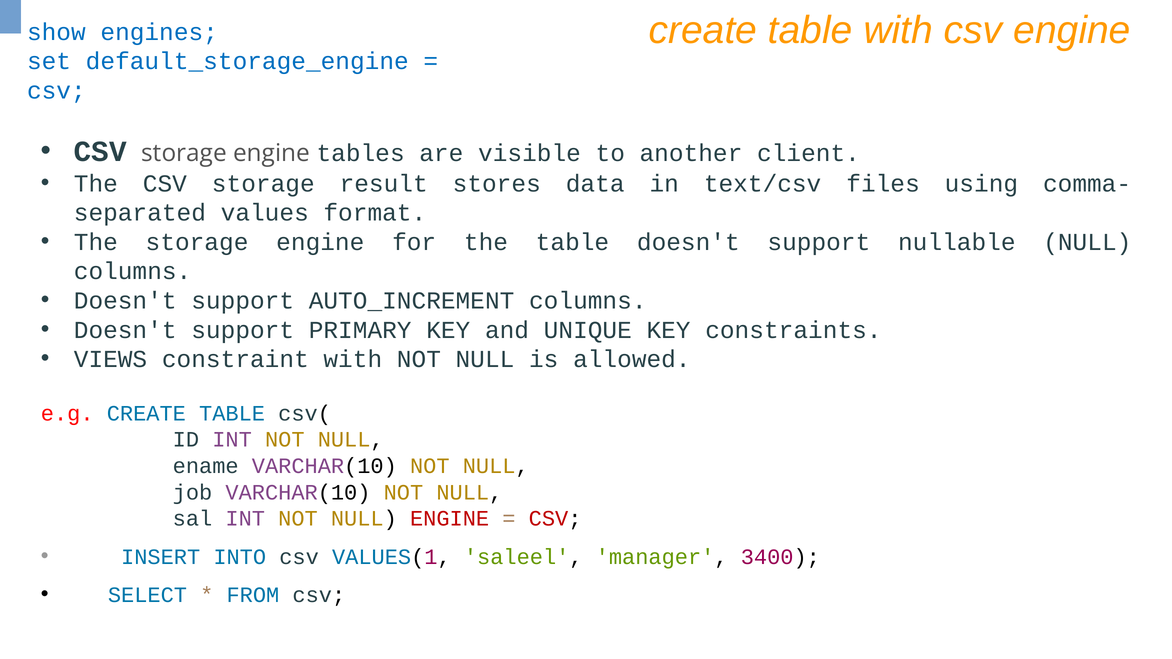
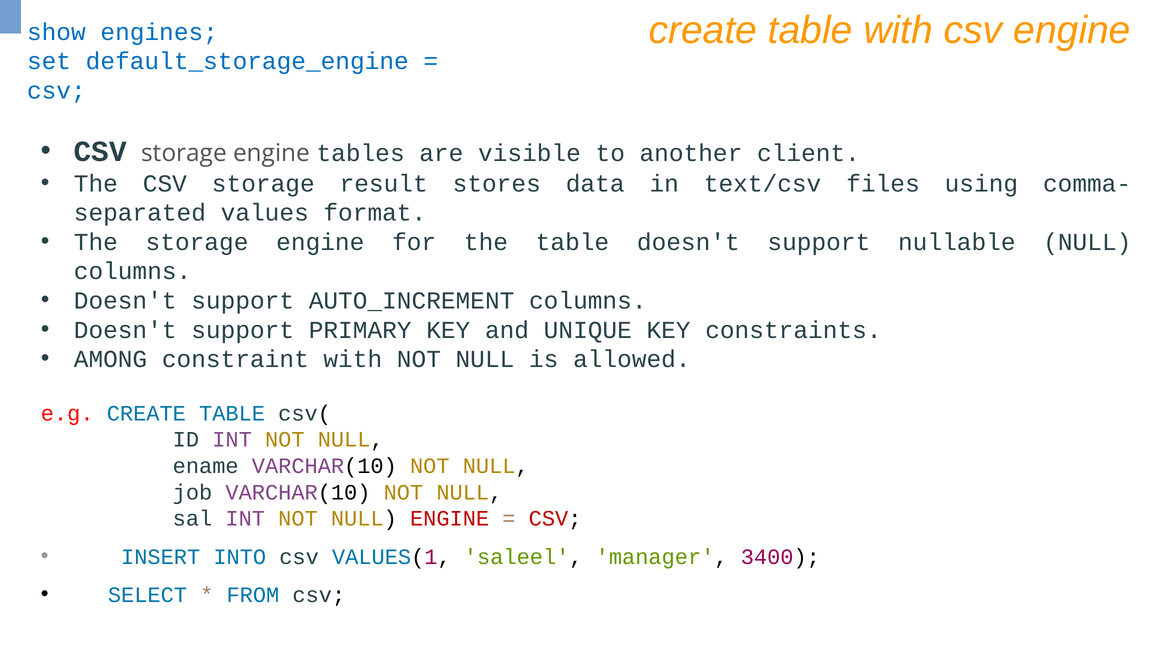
VIEWS: VIEWS -> AMONG (110, 359)
